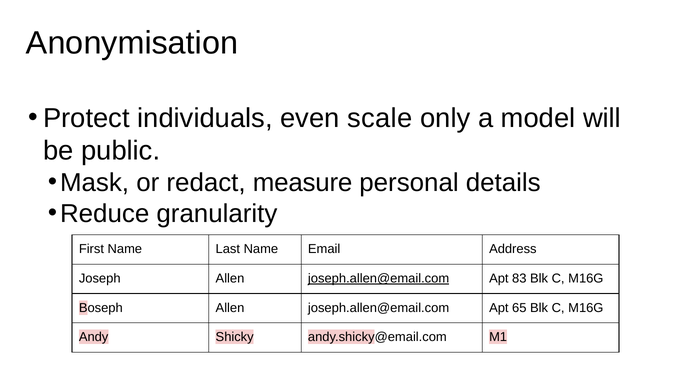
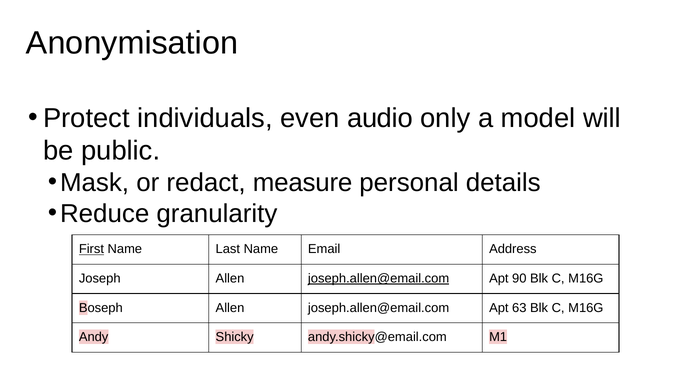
scale: scale -> audio (380, 118)
First underline: none -> present (91, 250)
83: 83 -> 90 (519, 279)
65: 65 -> 63 (519, 308)
